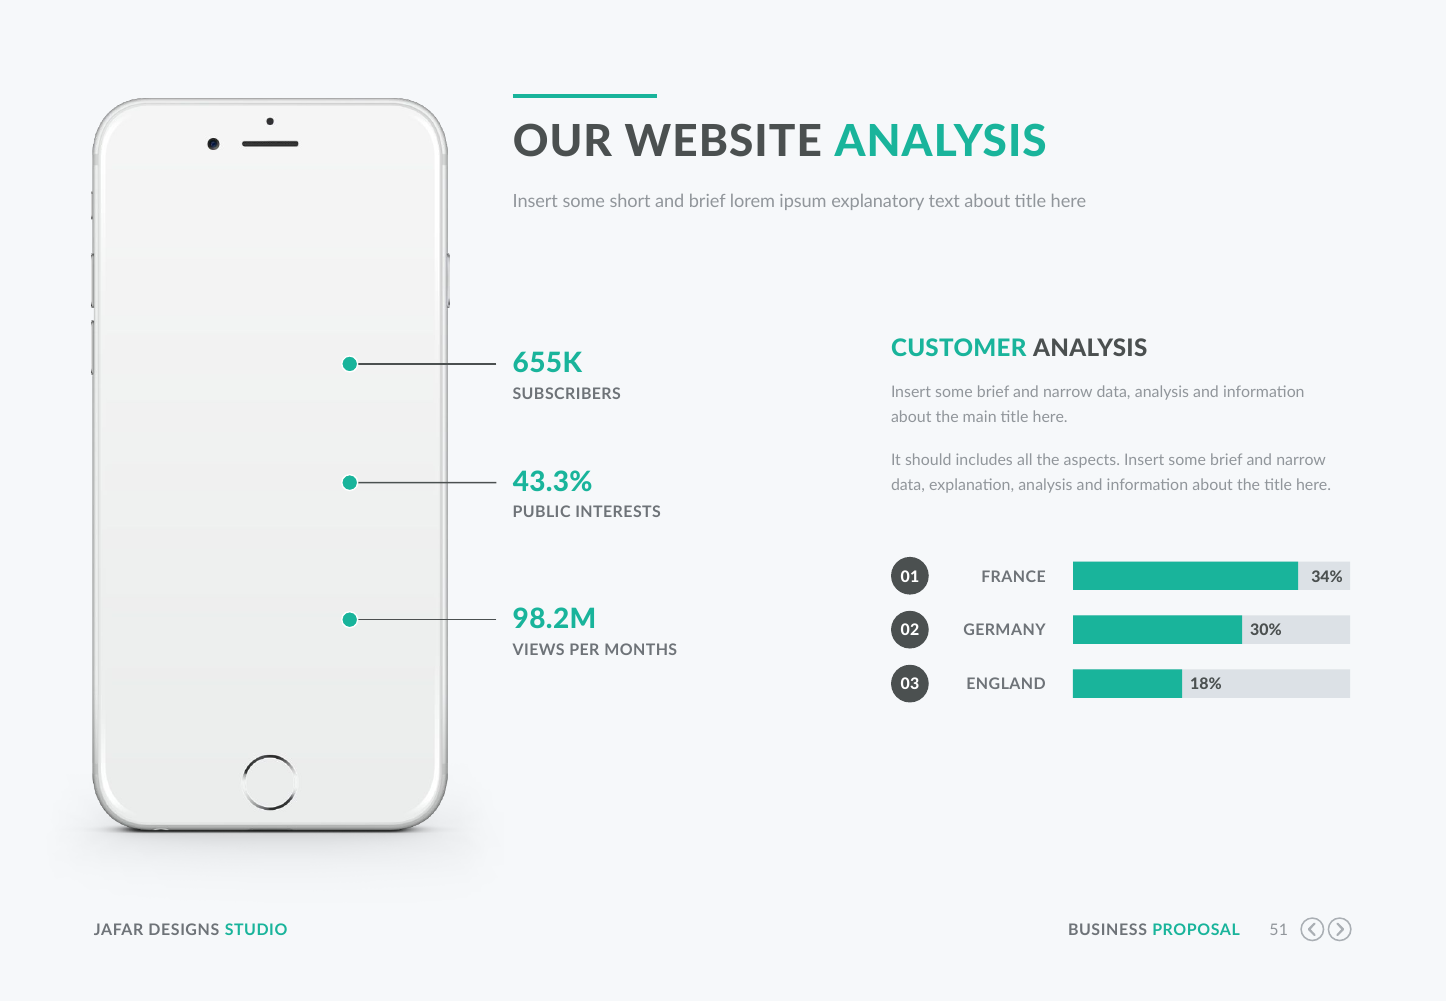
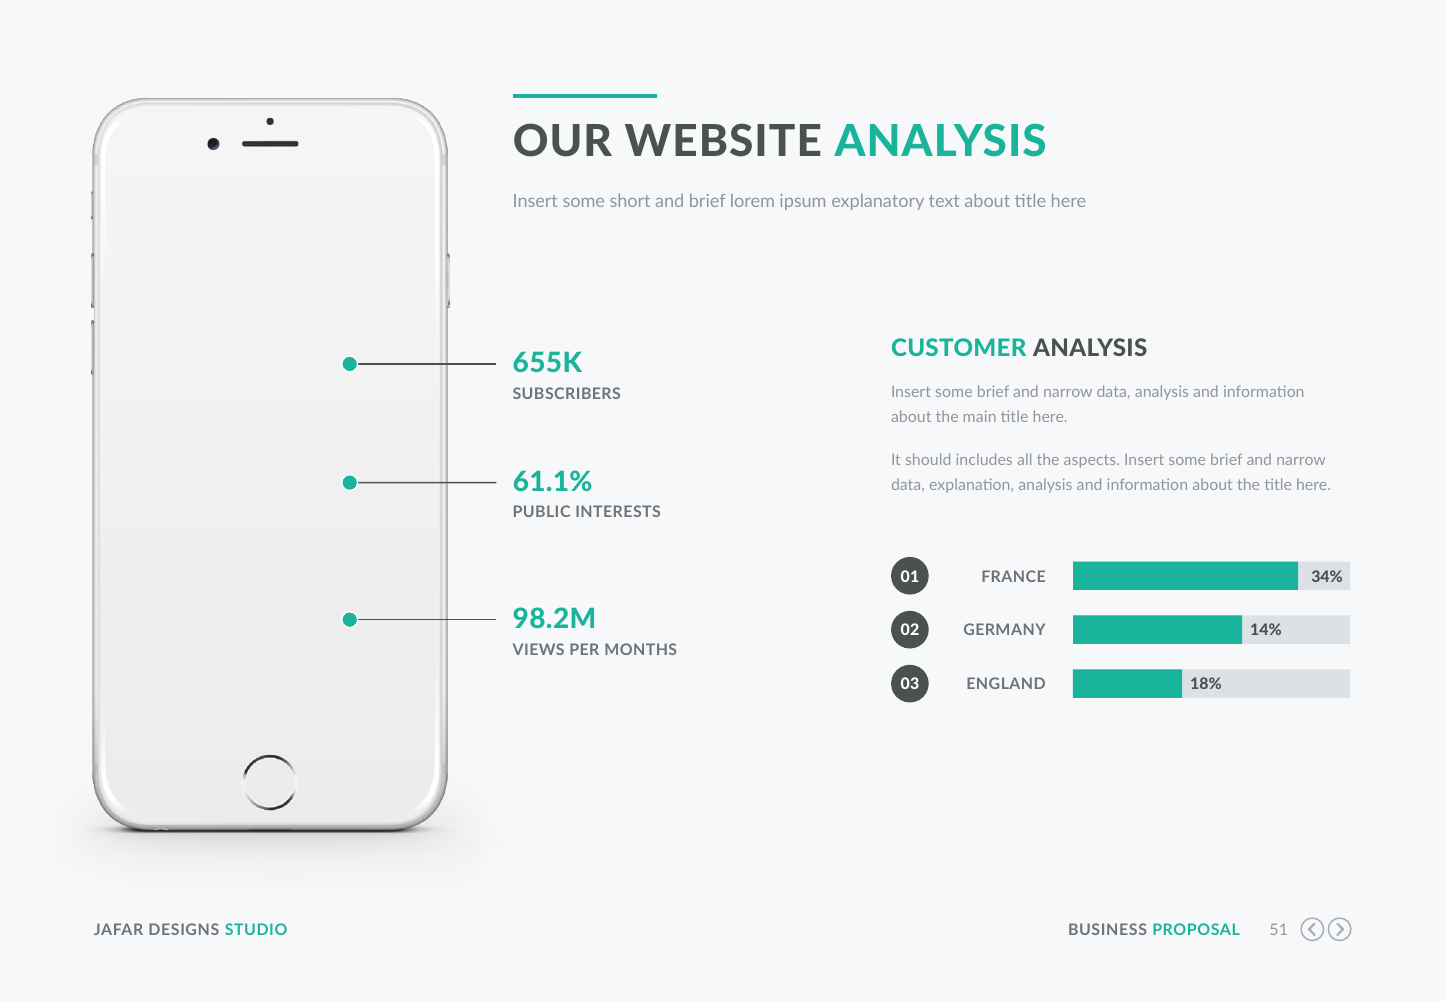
43.3%: 43.3% -> 61.1% (553, 482)
30%: 30% -> 14% (1266, 631)
